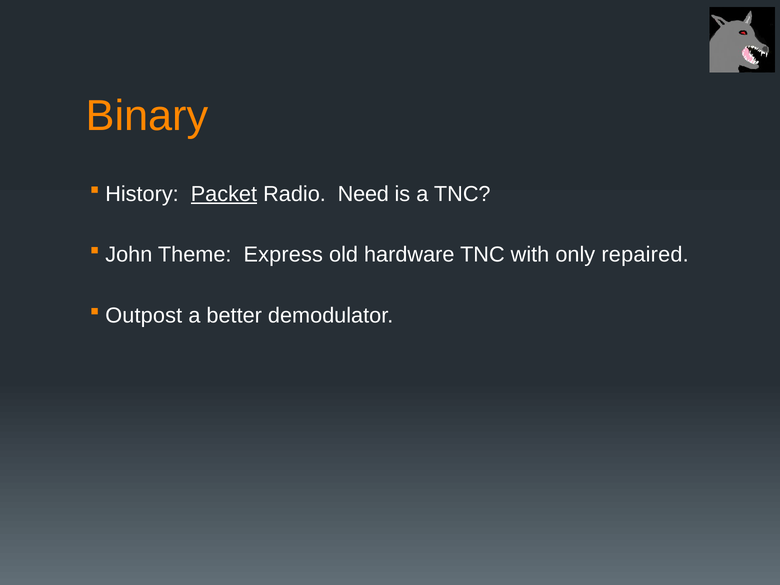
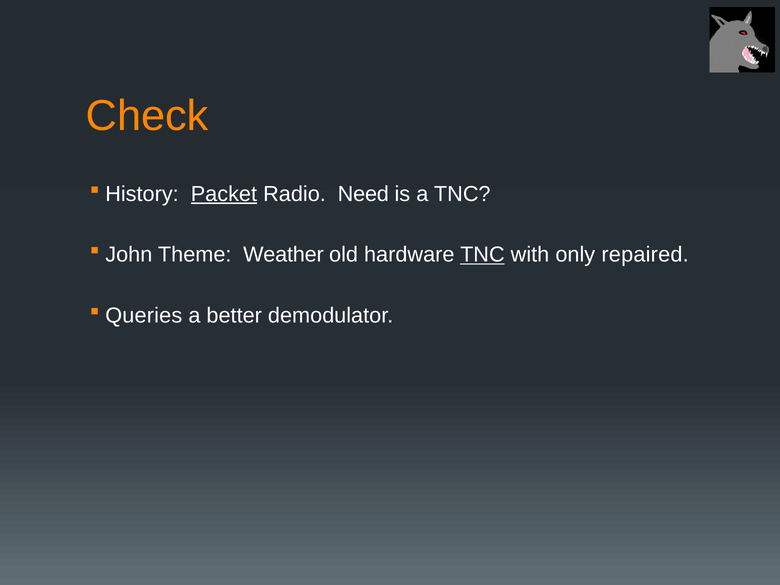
Binary: Binary -> Check (147, 116)
Express: Express -> Weather (283, 255)
TNC underline: none -> present (482, 255)
Outpost: Outpost -> Queries (144, 315)
